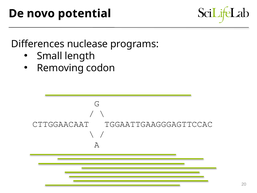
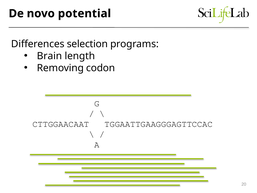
nuclease: nuclease -> selection (87, 44)
Small: Small -> Brain (49, 56)
